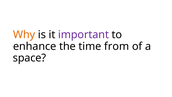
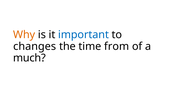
important colour: purple -> blue (84, 35)
enhance: enhance -> changes (35, 46)
space: space -> much (29, 58)
